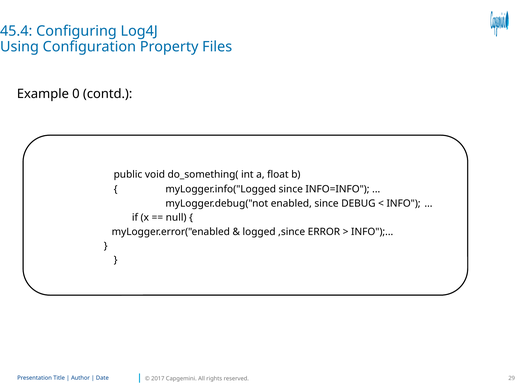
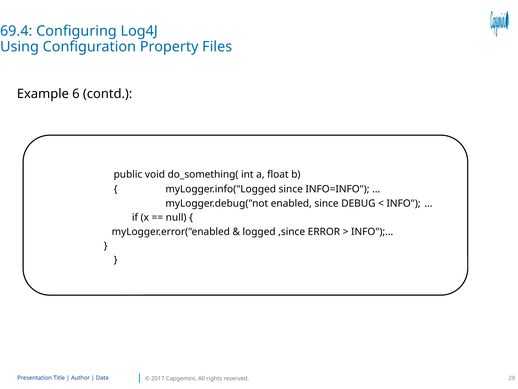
45.4: 45.4 -> 69.4 (16, 31)
0: 0 -> 6 (76, 94)
